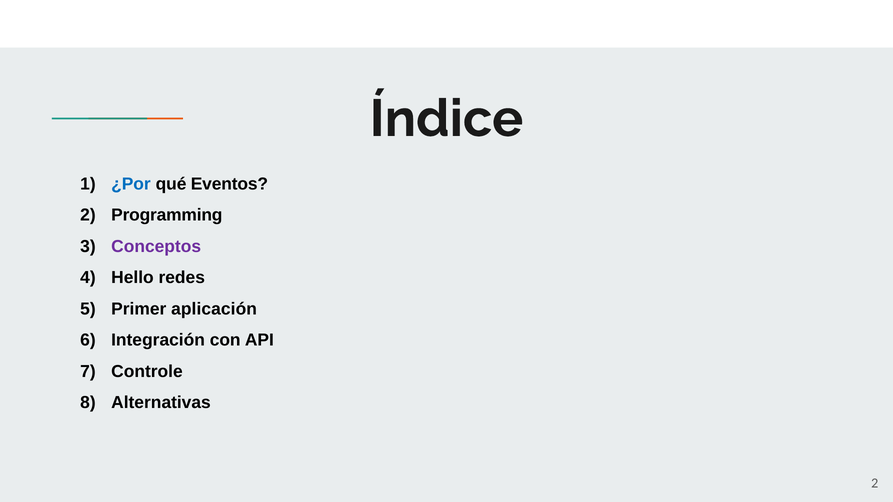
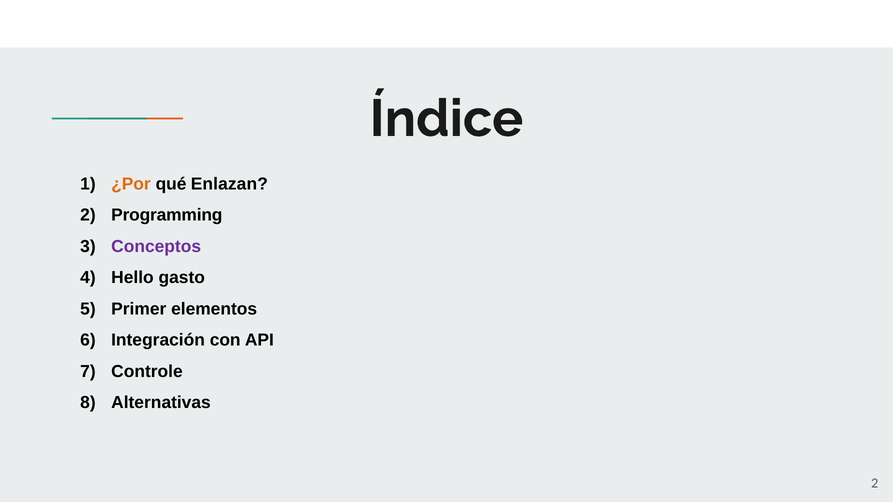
¿Por colour: blue -> orange (131, 184)
Eventos: Eventos -> Enlazan (229, 184)
redes: redes -> gasto (182, 278)
aplicación: aplicación -> elementos (214, 309)
